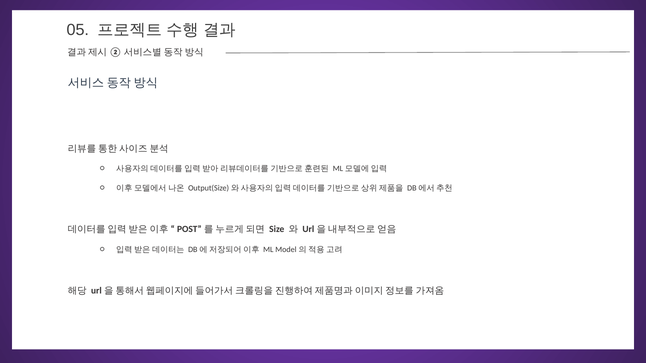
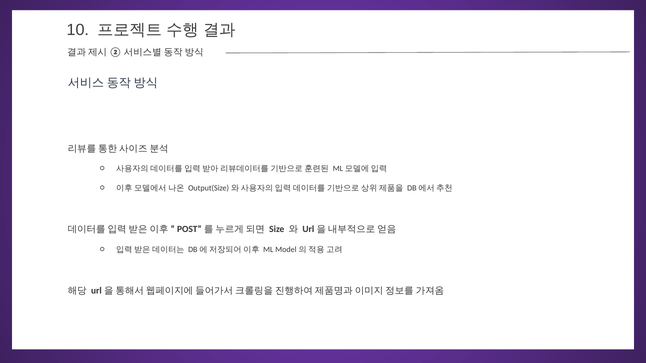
05: 05 -> 10 (78, 30)
